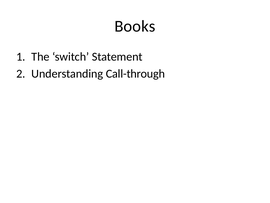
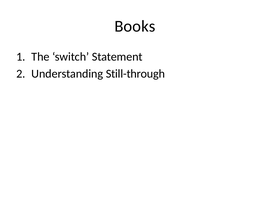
Call-through: Call-through -> Still-through (135, 73)
